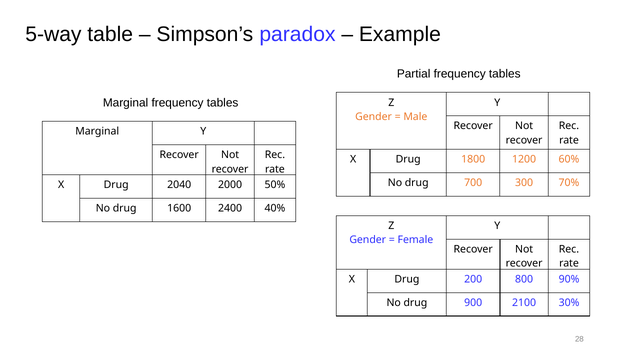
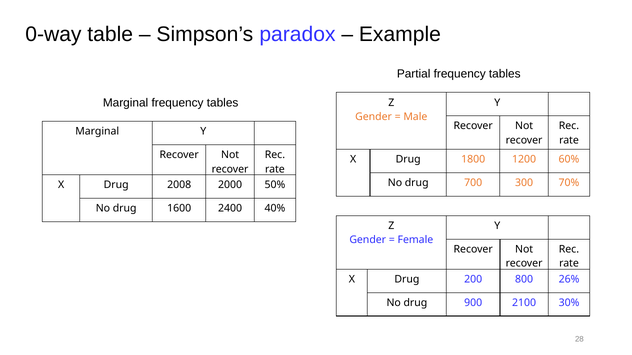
5-way: 5-way -> 0-way (53, 34)
2040: 2040 -> 2008 (179, 185)
90%: 90% -> 26% (569, 280)
